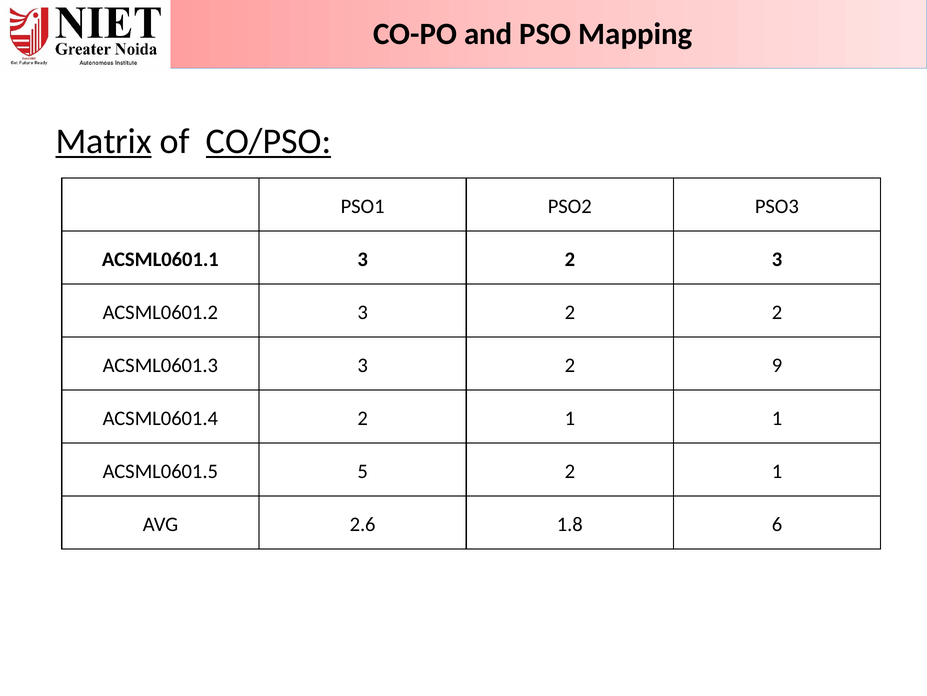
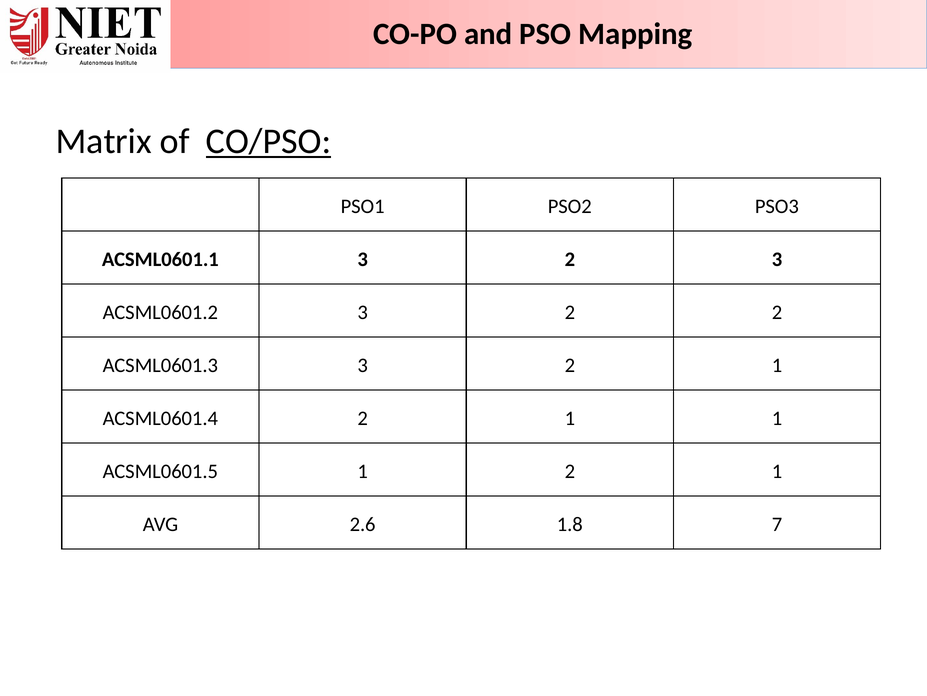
Matrix underline: present -> none (104, 141)
3 2 9: 9 -> 1 (777, 365)
ACSML0601.5 5: 5 -> 1 (363, 471)
6: 6 -> 7 (777, 524)
